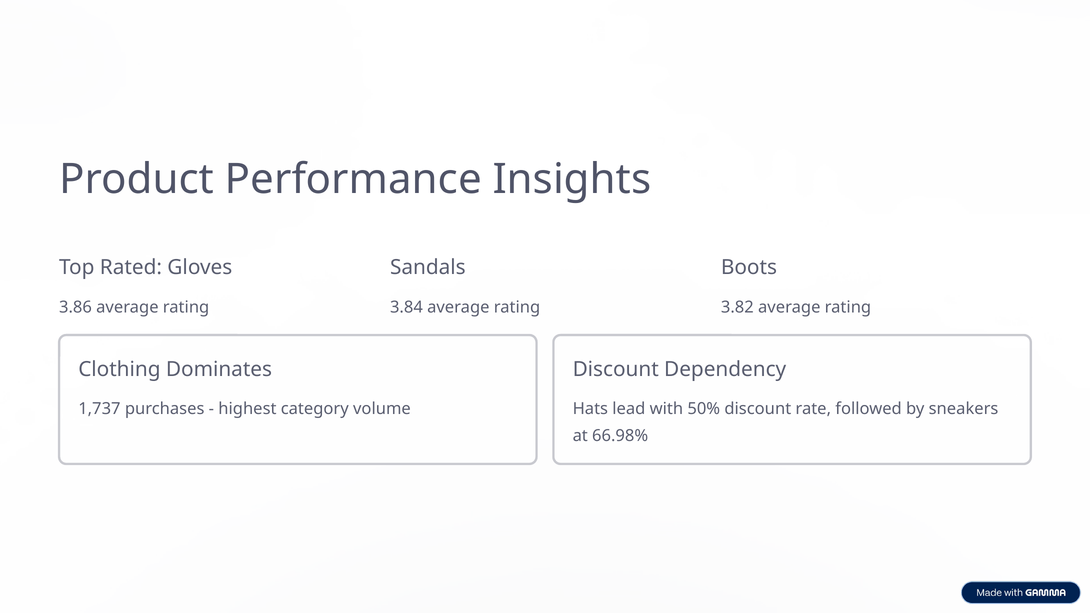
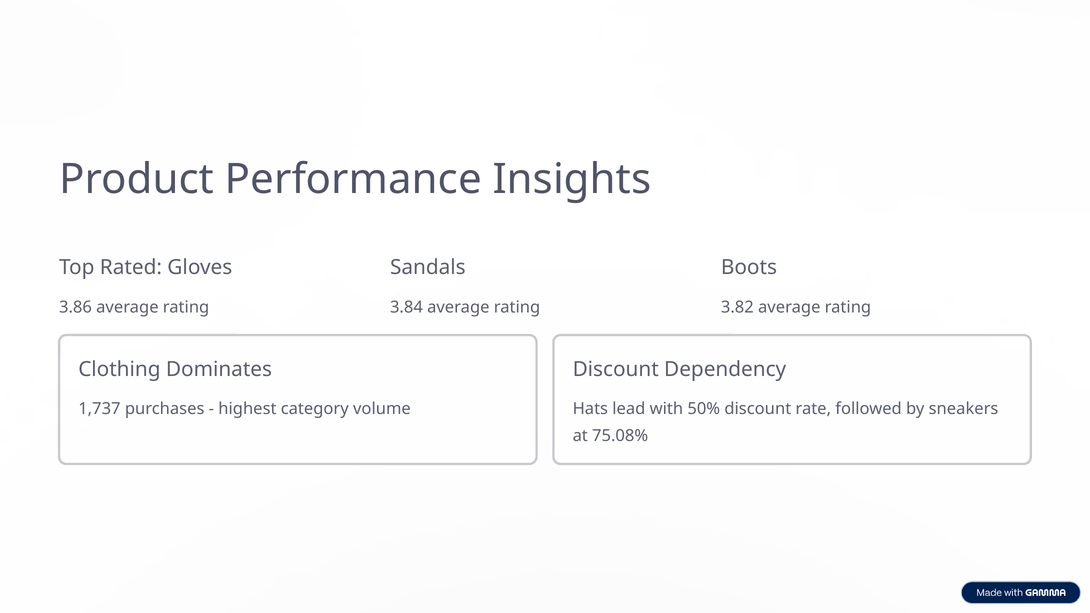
66.98%: 66.98% -> 75.08% (620, 436)
